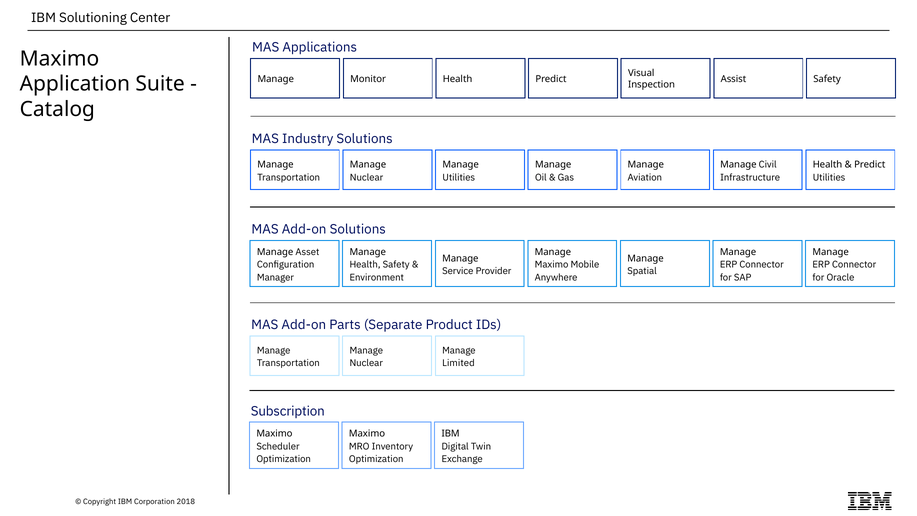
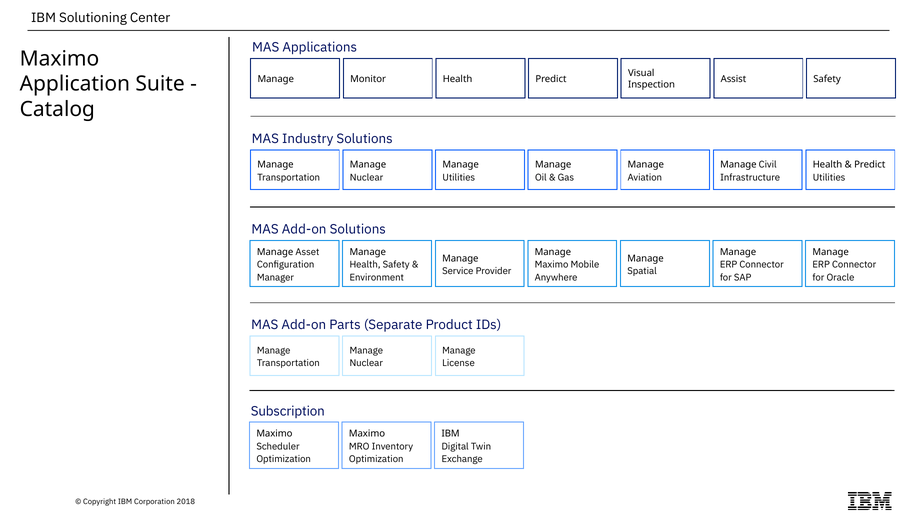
Limited: Limited -> License (458, 363)
